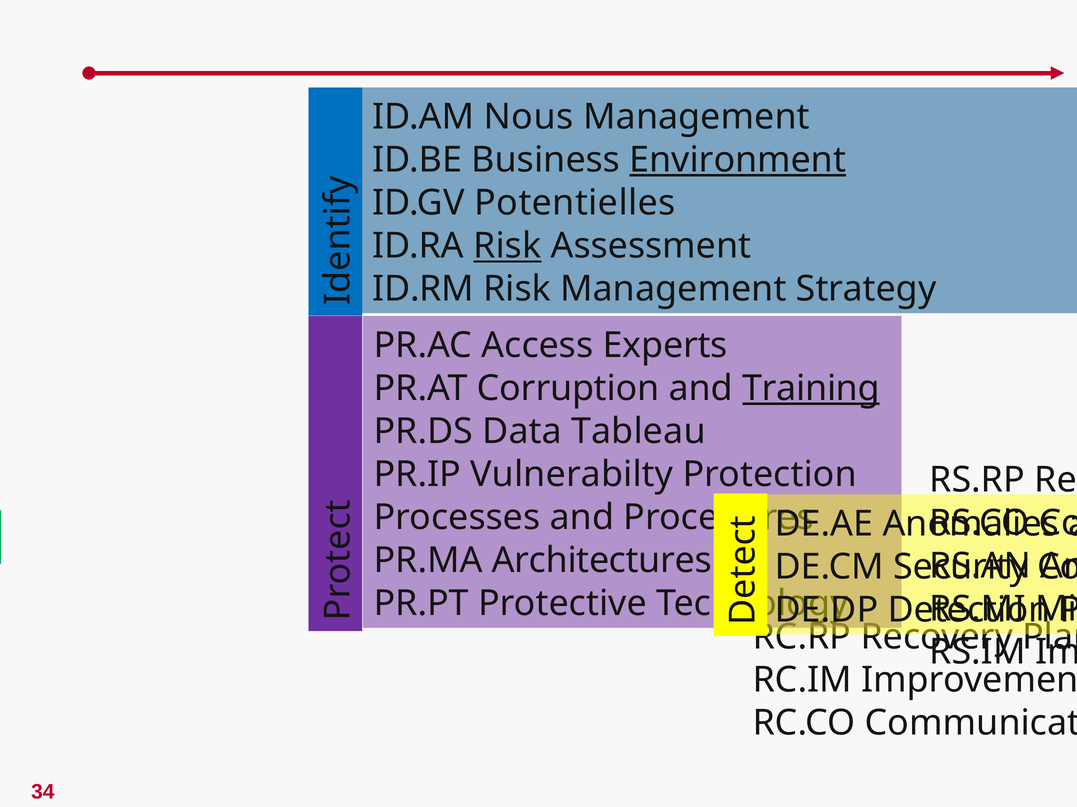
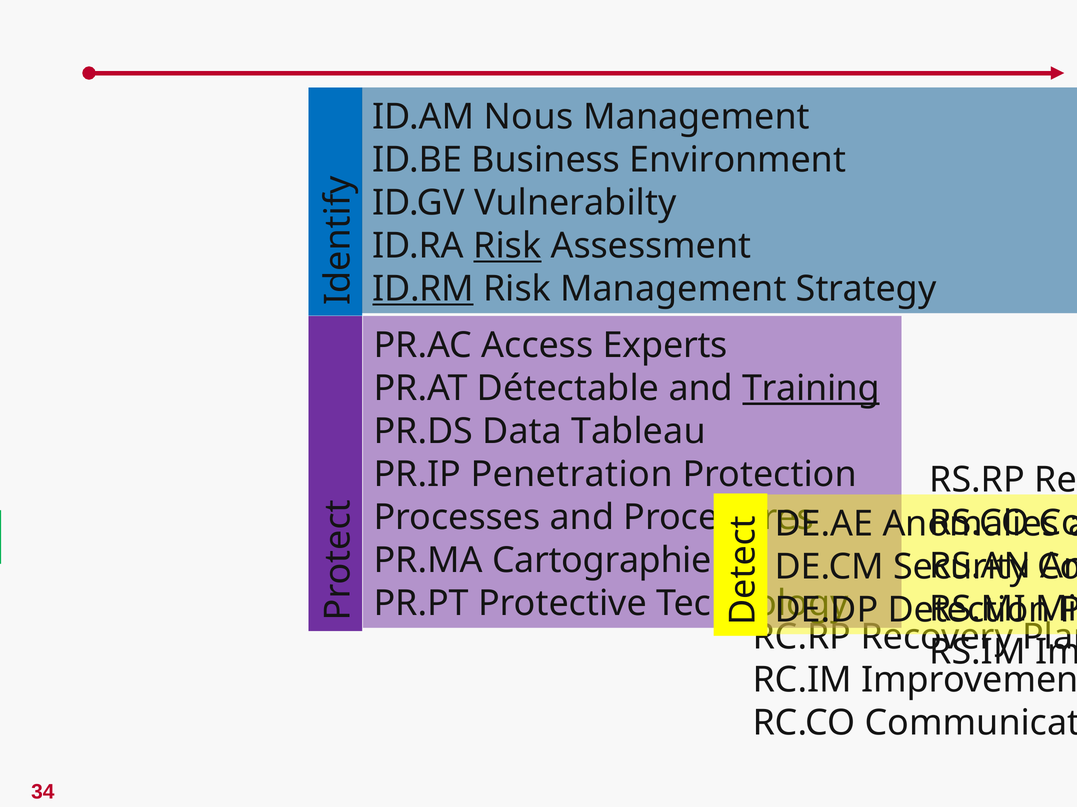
Environment underline: present -> none (738, 160)
Potentielles: Potentielles -> Vulnerabilty (575, 203)
ID.RM underline: none -> present (423, 289)
Corruption: Corruption -> Détectable (568, 389)
Vulnerabilty: Vulnerabilty -> Penetration (572, 475)
Architectures: Architectures -> Cartographie (602, 561)
